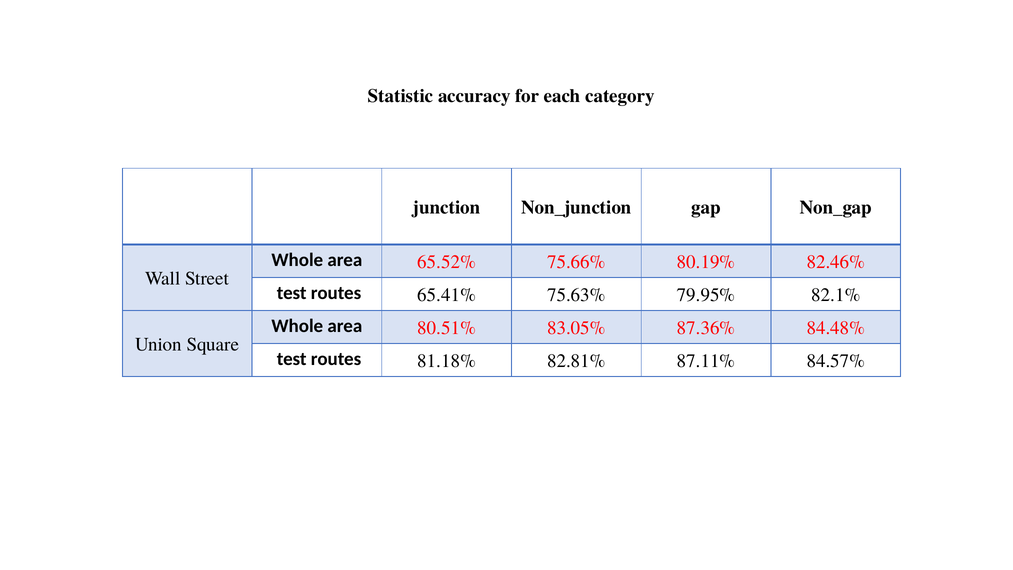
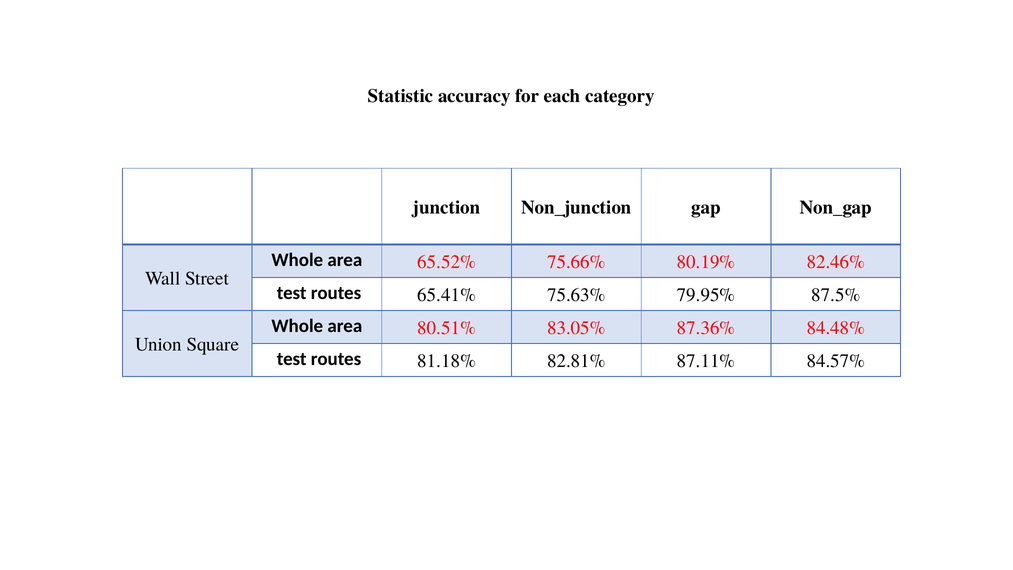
82.1%: 82.1% -> 87.5% (836, 295)
